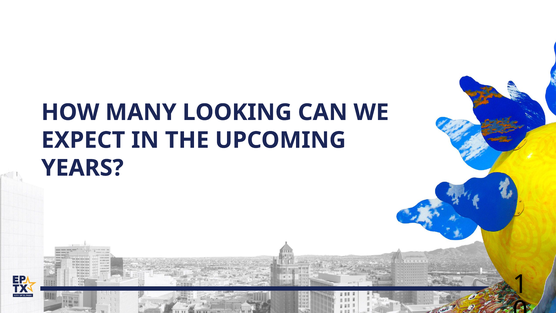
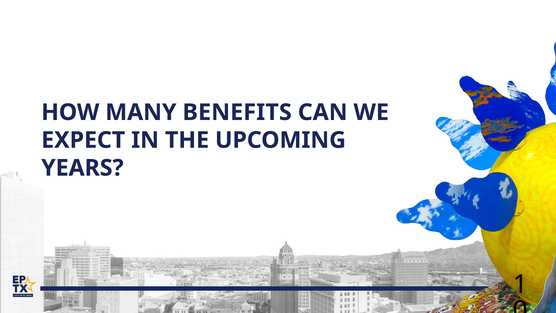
LOOKING: LOOKING -> BENEFITS (237, 112)
